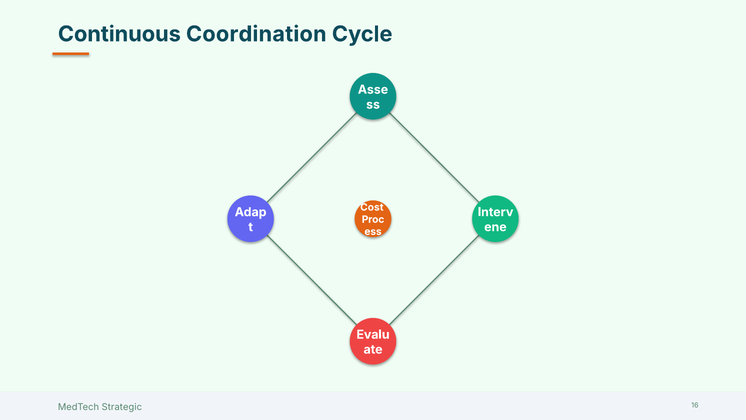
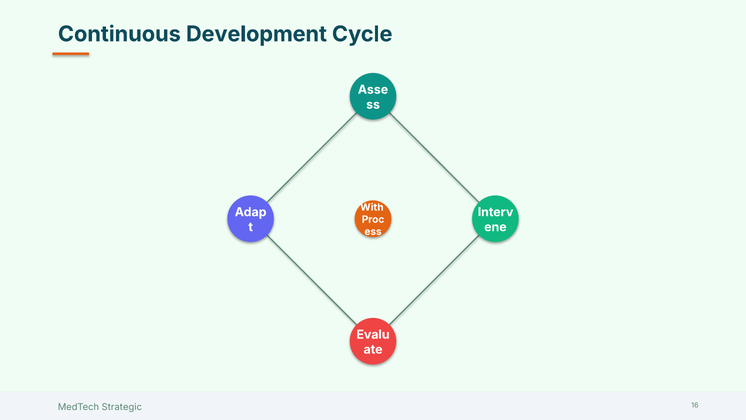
Coordination: Coordination -> Development (256, 34)
Cost: Cost -> With (372, 207)
